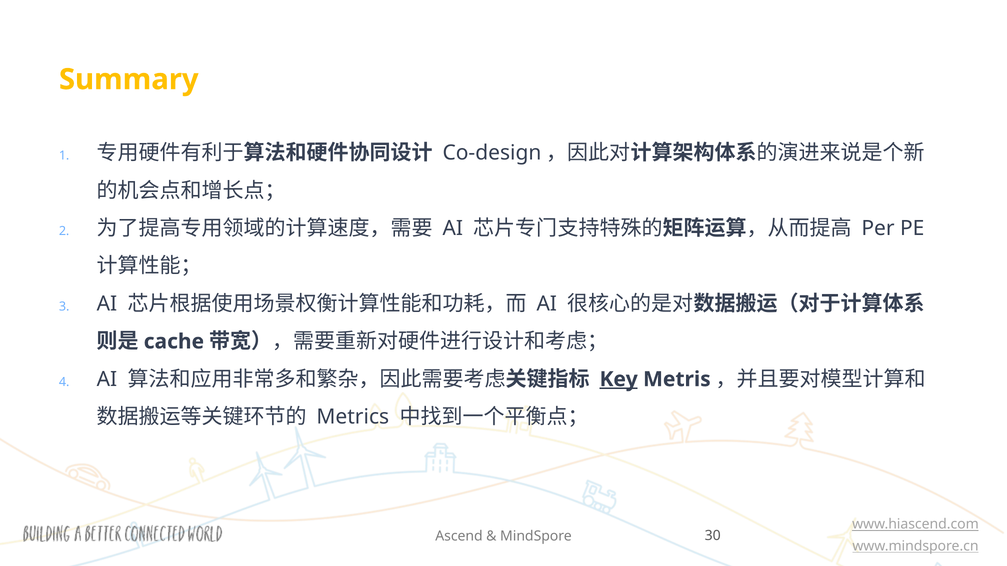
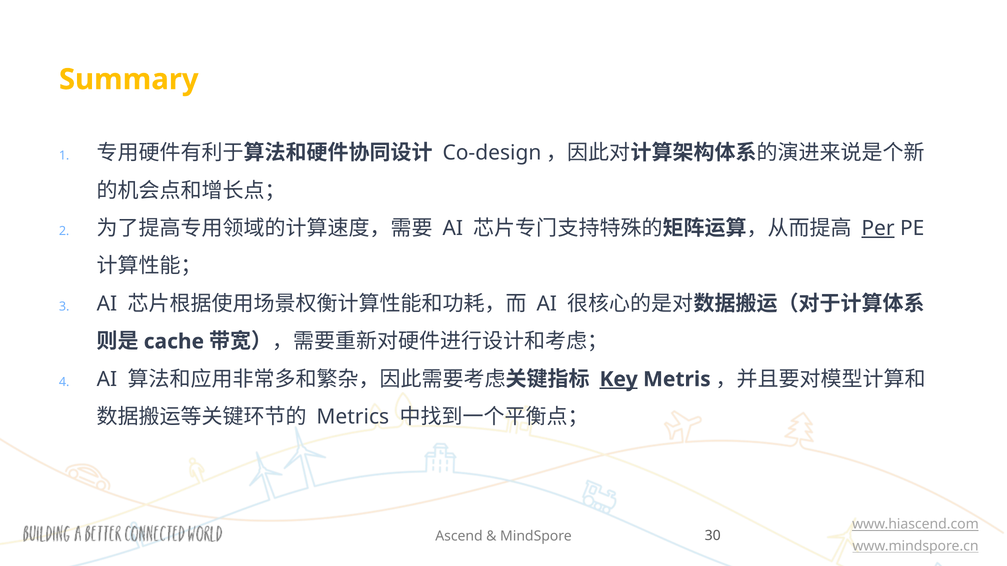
Per underline: none -> present (878, 228)
